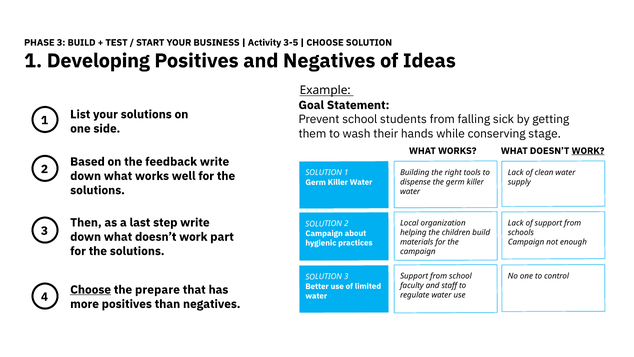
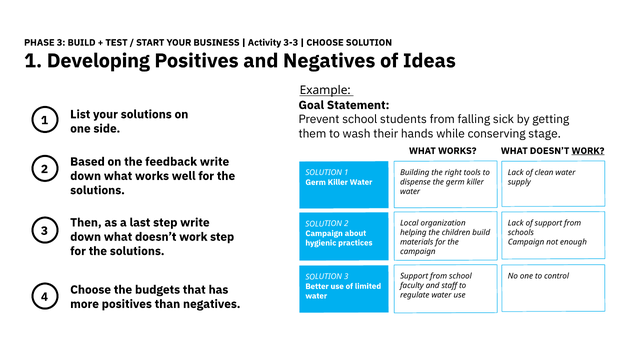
3-5: 3-5 -> 3-3 (291, 43)
work part: part -> step (222, 237)
Choose underline: present -> none (91, 289)
prepare: prepare -> budgets (158, 289)
